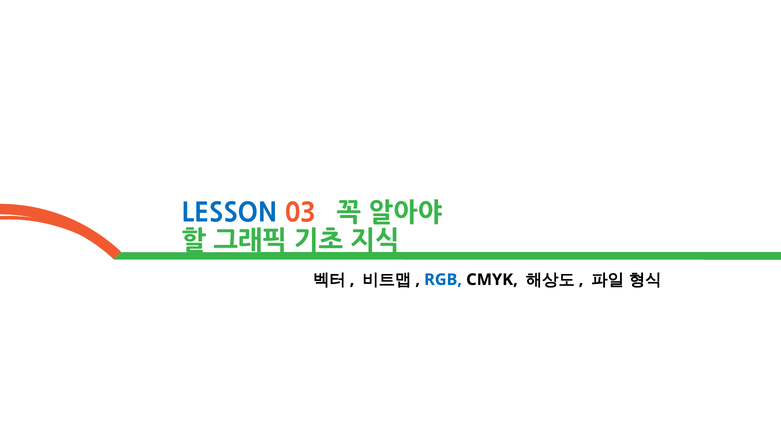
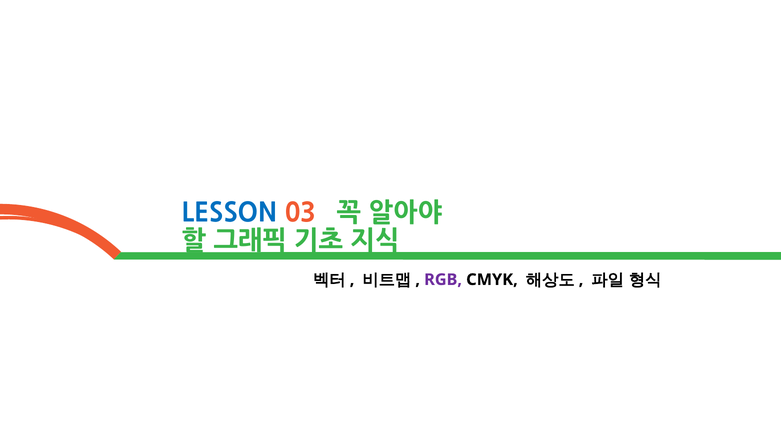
RGB colour: blue -> purple (443, 280)
